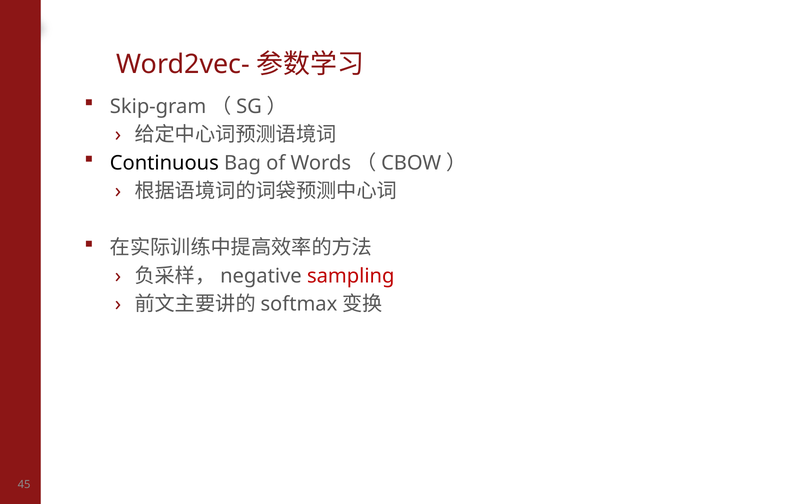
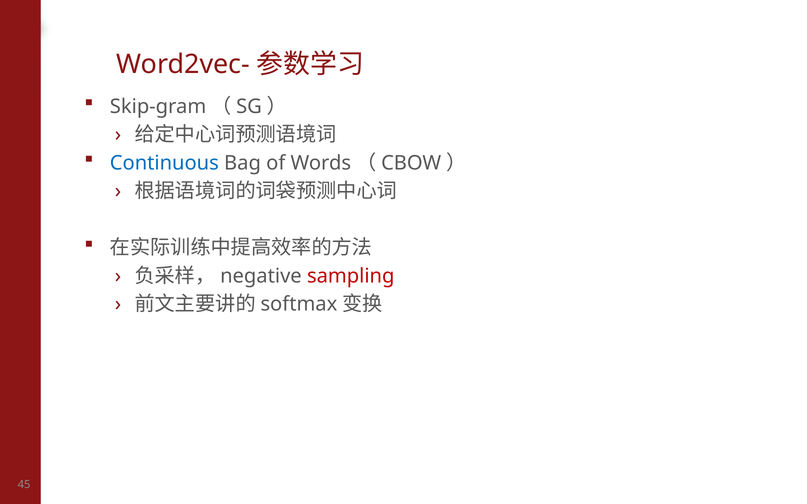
Continuous colour: black -> blue (164, 163)
